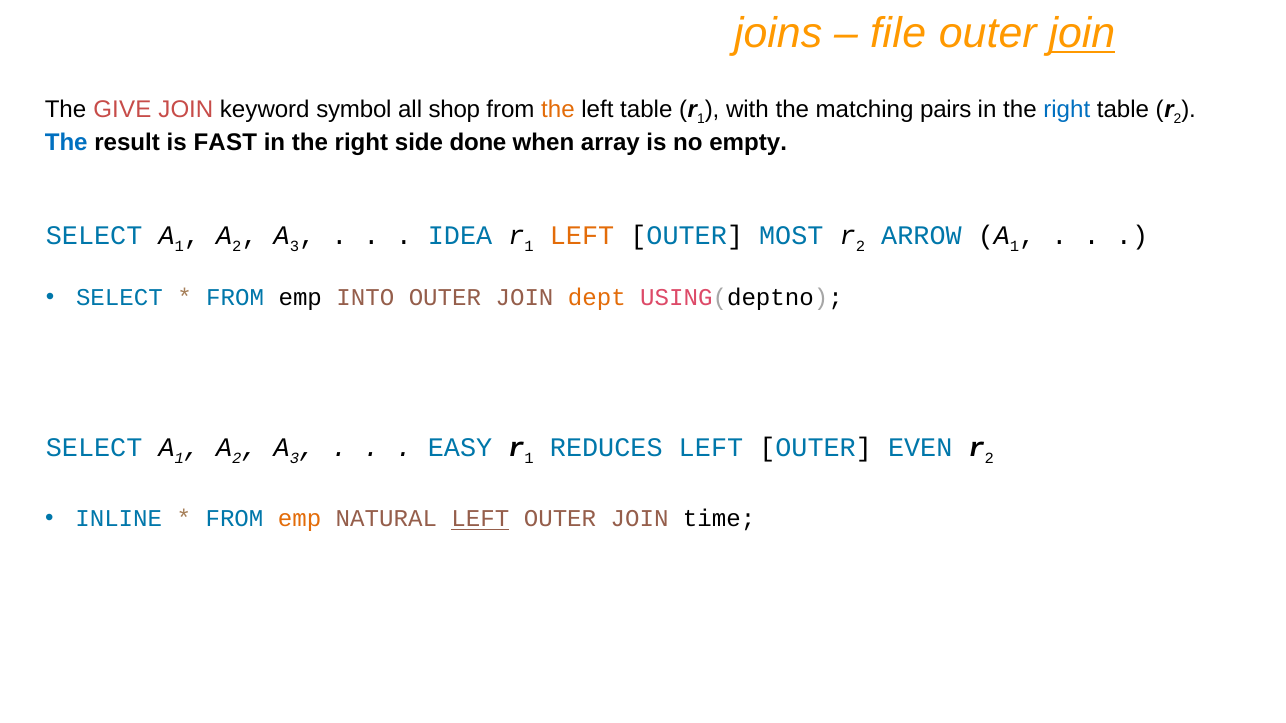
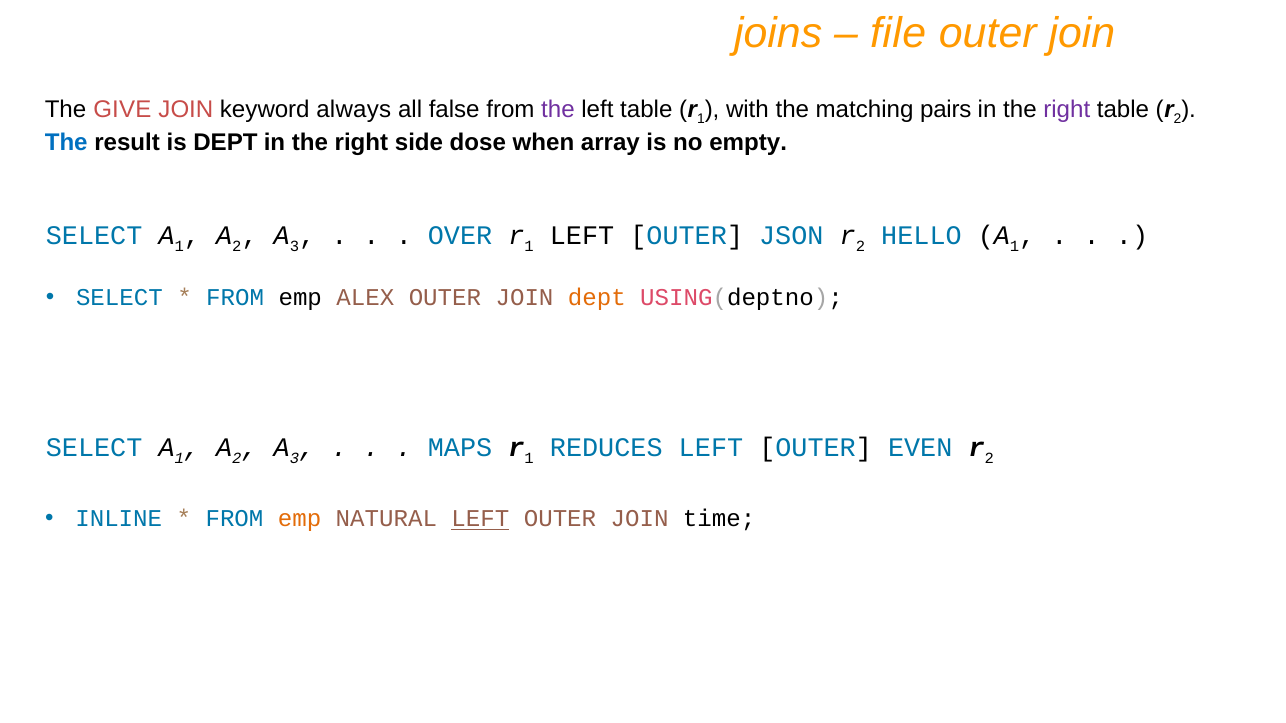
join underline: present -> none (1082, 33)
symbol: symbol -> always (354, 109)
shop: shop -> false (454, 109)
the colour: orange -> purple (558, 109)
right colour: blue -> purple (1067, 109)
is FAST: FAST -> DEPT (225, 142)
done: done -> dose (478, 142)
IDEA: IDEA -> OVER (460, 236)
LEFT colour: orange -> black (582, 236)
MOST: MOST -> JSON (791, 236)
ARROW: ARROW -> HELLO (921, 236)
INTO: INTO -> ALEX (365, 298)
EASY: EASY -> MAPS (460, 448)
